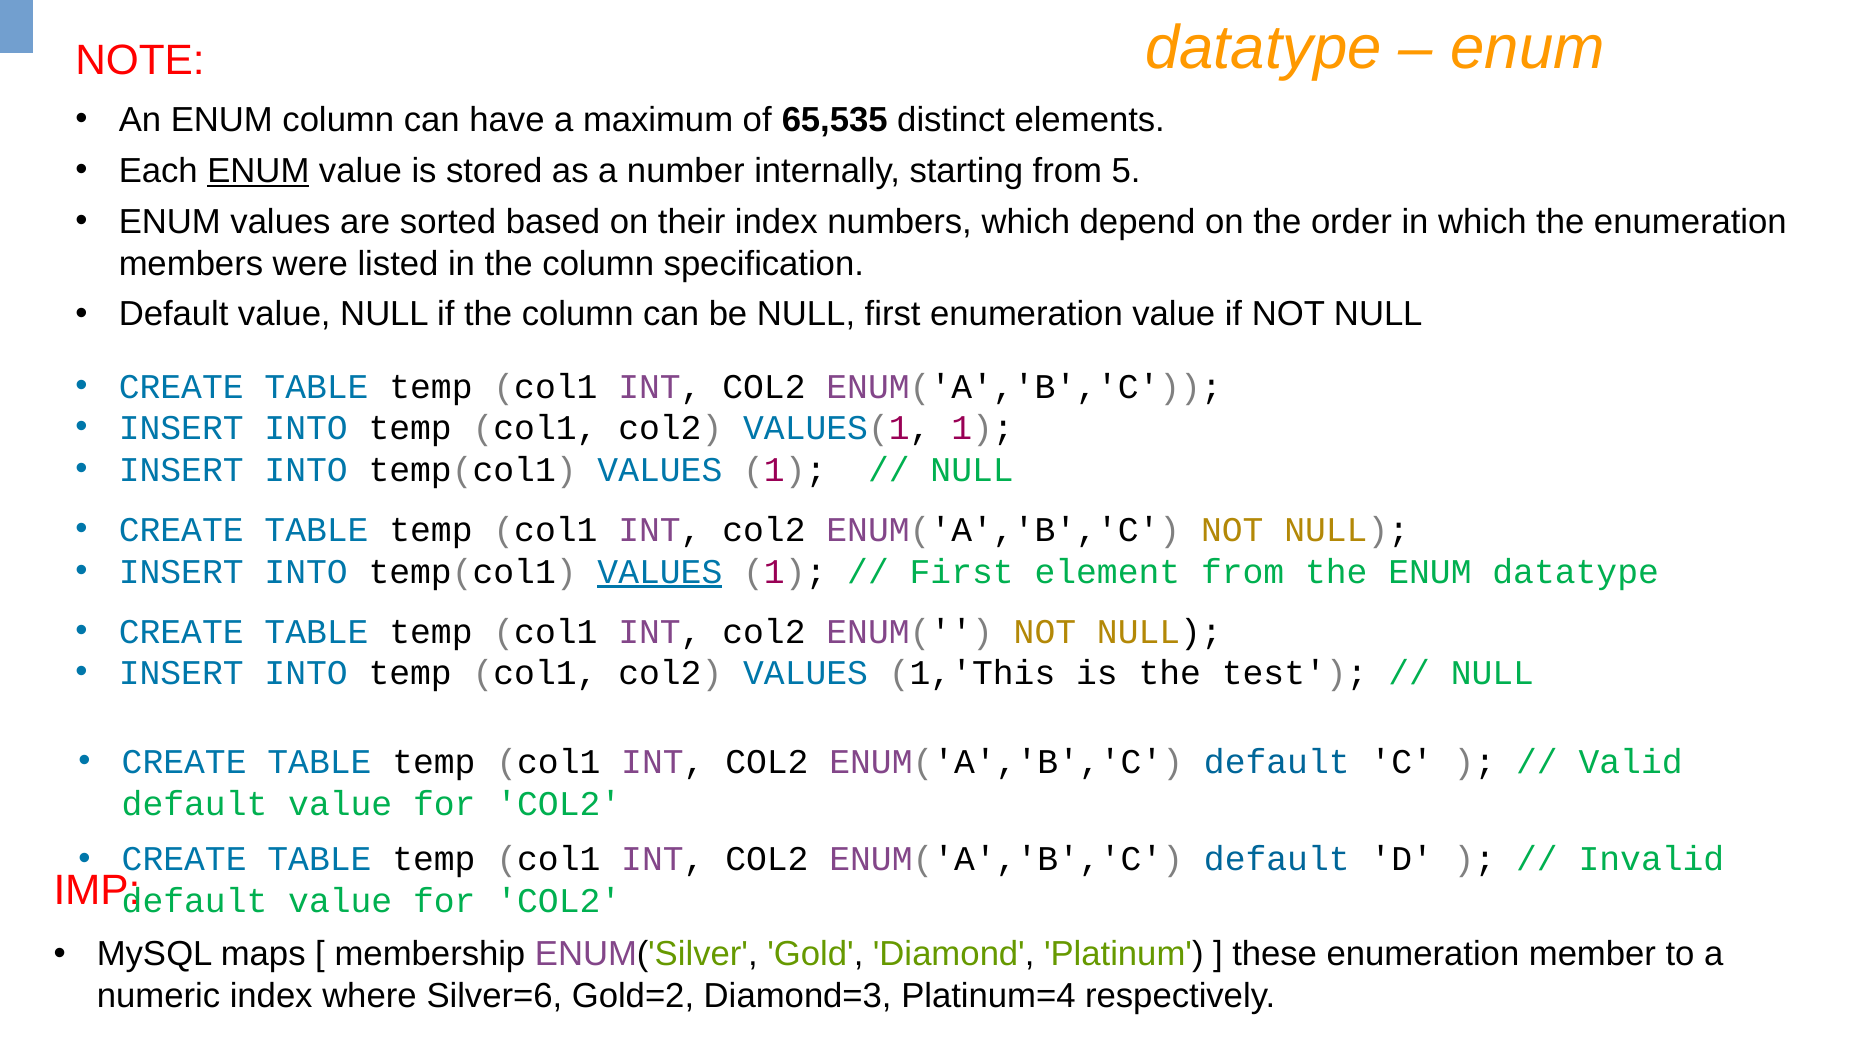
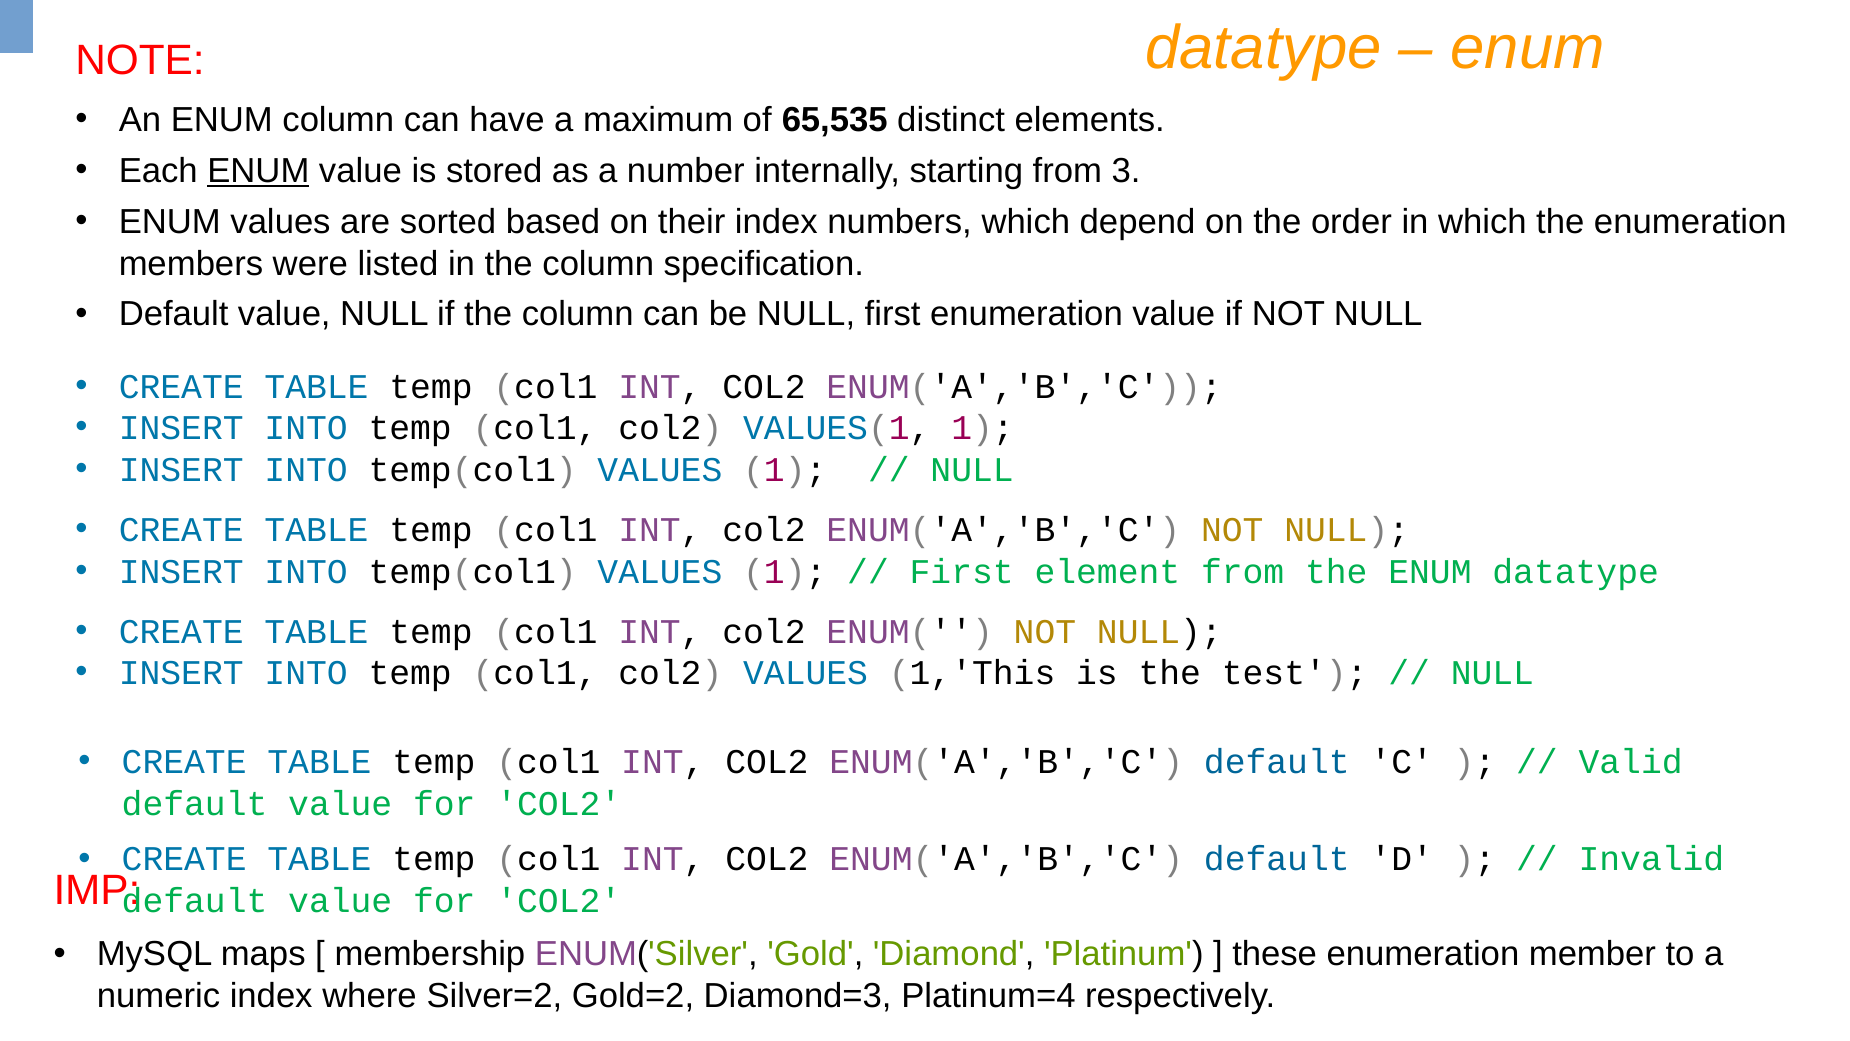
5: 5 -> 3 (1126, 171)
VALUES underline: present -> none (660, 571)
Silver=6: Silver=6 -> Silver=2 (494, 996)
